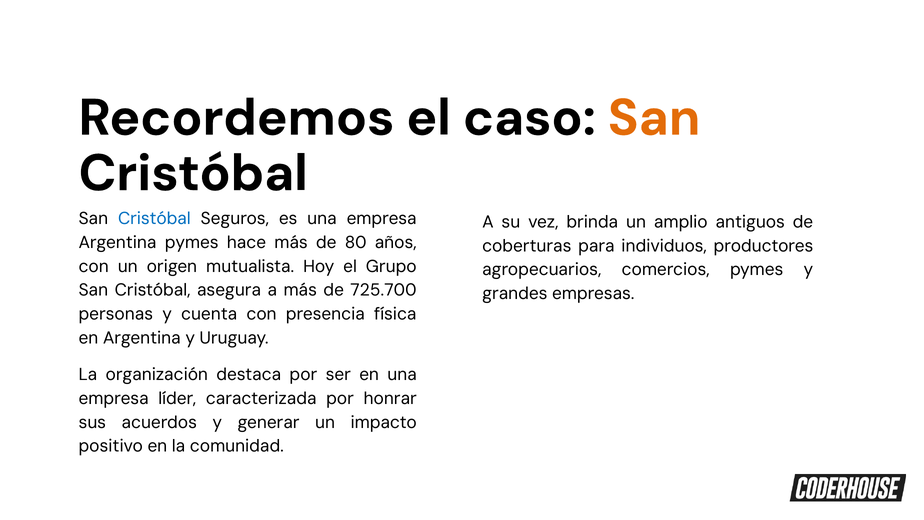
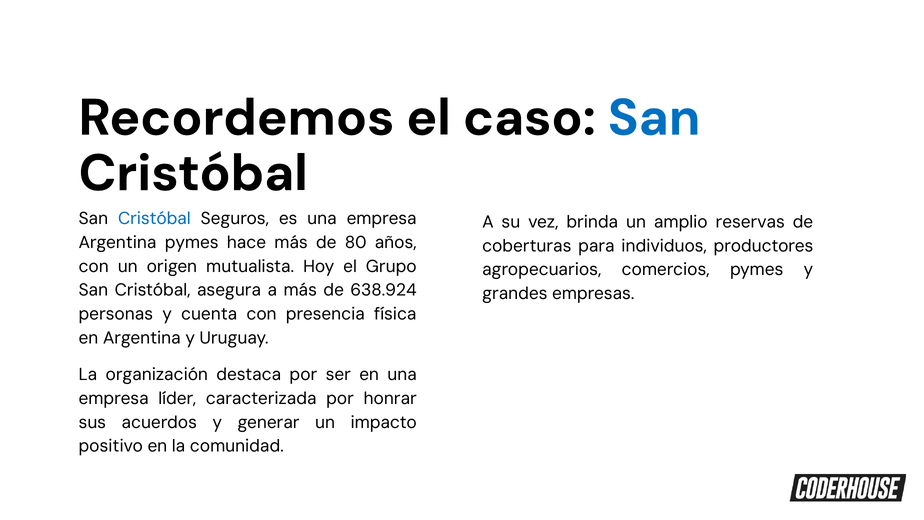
San colour: orange -> blue (654, 118)
antiguos: antiguos -> reservas (750, 222)
725.700: 725.700 -> 638.924 (383, 290)
